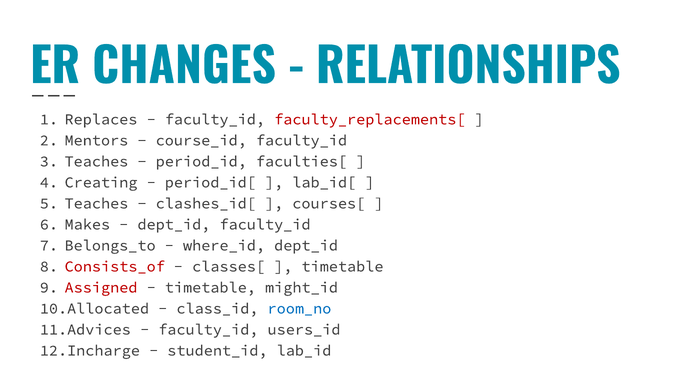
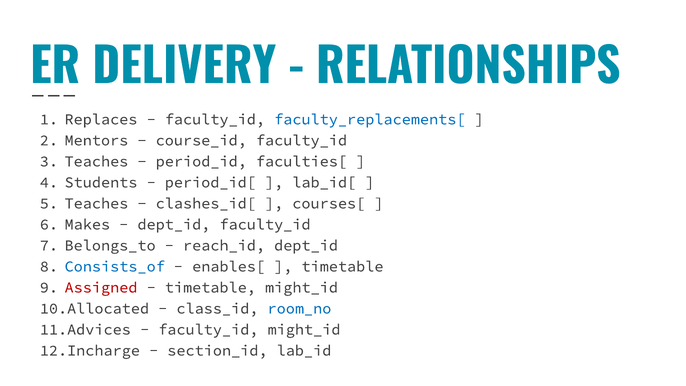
CHANGES: CHANGES -> DELIVERY (184, 67)
faculty_replacements[ colour: red -> blue (370, 119)
Creating: Creating -> Students (101, 182)
where_id: where_id -> reach_id (224, 245)
Consists_of colour: red -> blue (115, 266)
classes[: classes[ -> enables[ (229, 266)
faculty_id users_id: users_id -> might_id (304, 329)
student_id: student_id -> section_id (217, 350)
